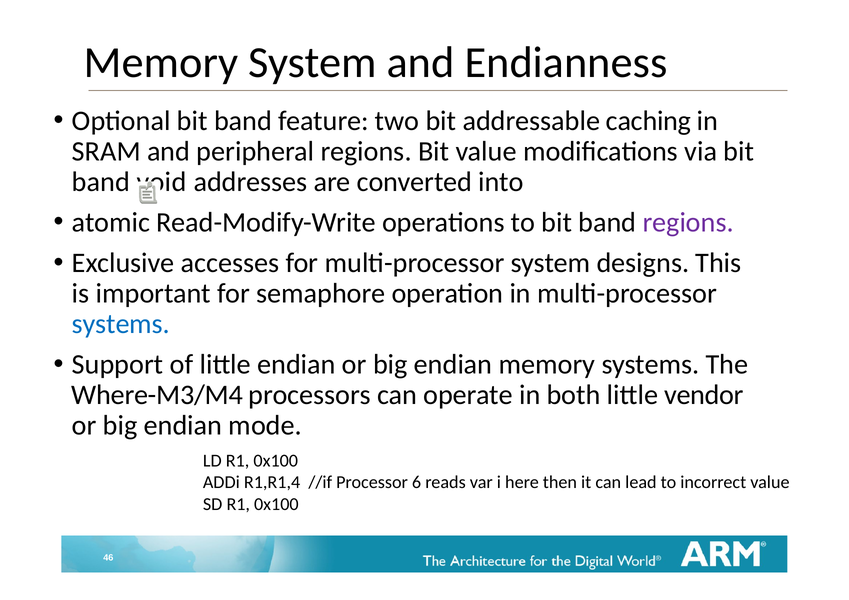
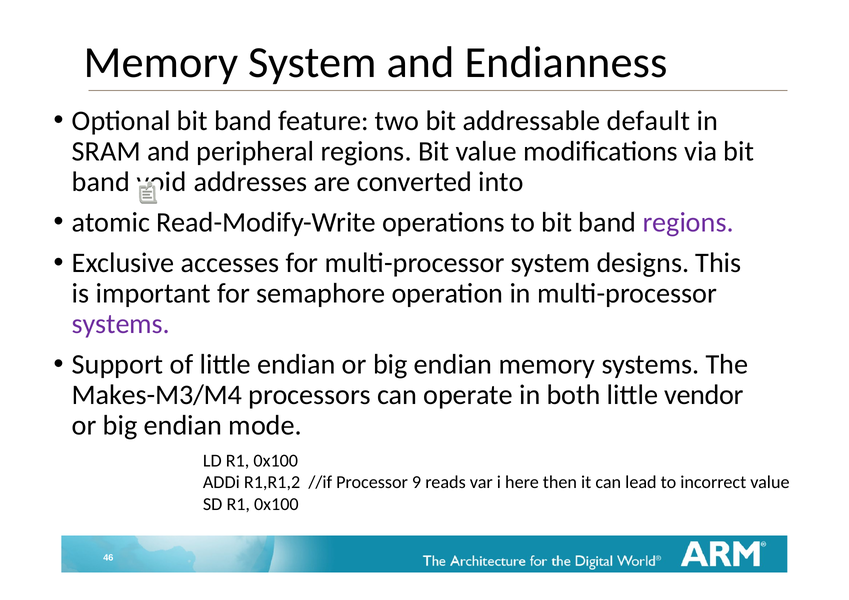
caching: caching -> default (648, 121)
systems colour: blue -> purple (121, 324)
Where-M3/M4: Where-M3/M4 -> Makes-M3/M4 (157, 395)
R1,R1,4: R1,R1,4 -> R1,R1,2 (272, 482)
6: 6 -> 9 (417, 482)
